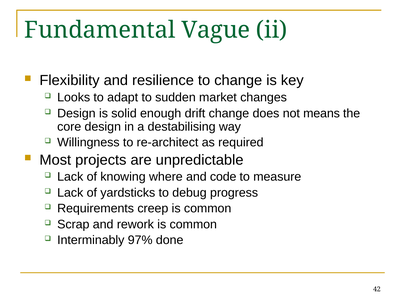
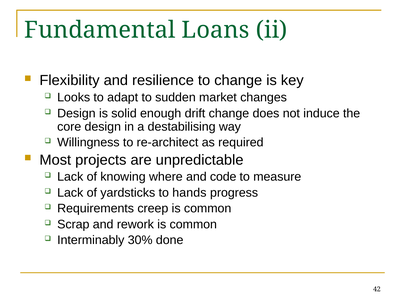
Vague: Vague -> Loans (216, 30)
means: means -> induce (321, 114)
debug: debug -> hands (189, 193)
97%: 97% -> 30% (140, 241)
